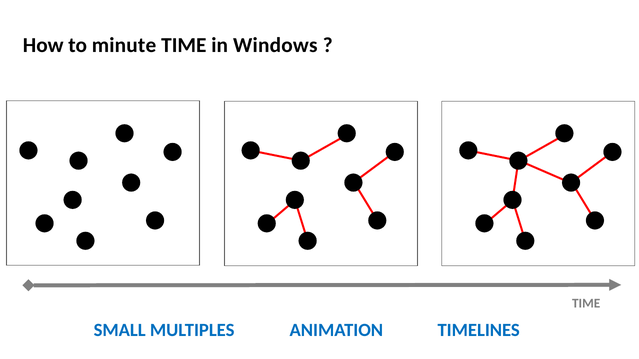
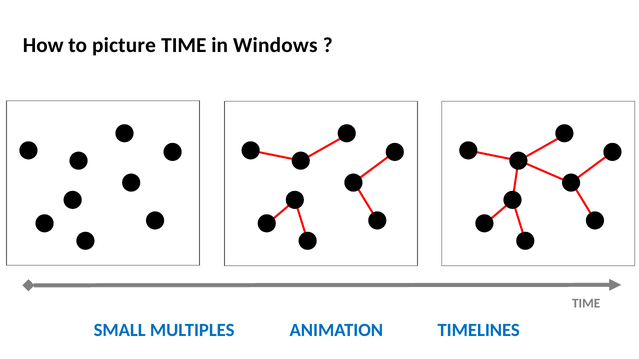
minute: minute -> picture (124, 45)
